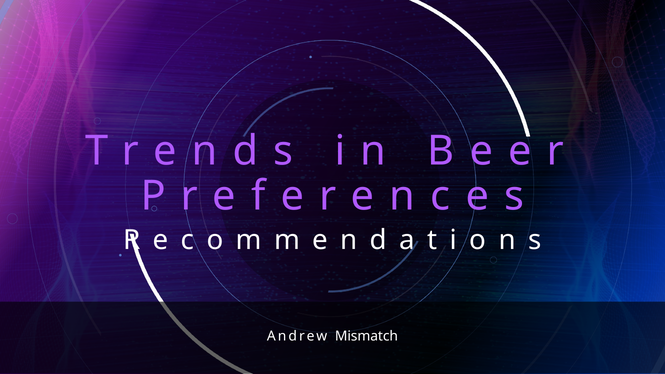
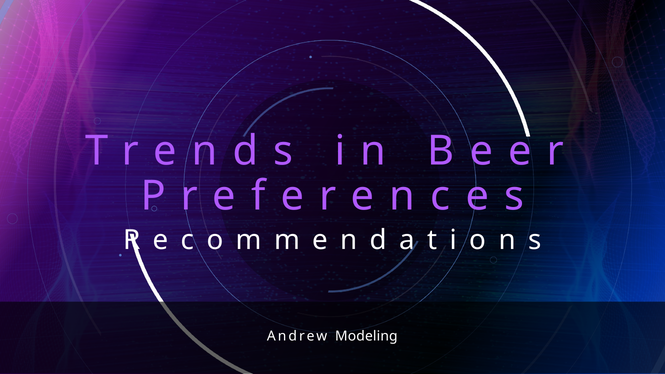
Mismatch: Mismatch -> Modeling (366, 336)
